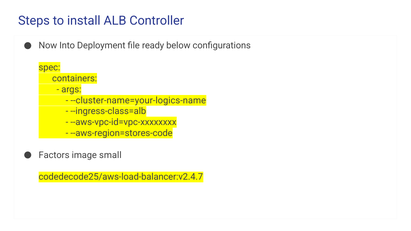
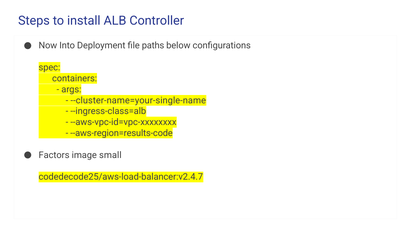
ready: ready -> paths (153, 46)
--cluster-name=your-logics-name: --cluster-name=your-logics-name -> --cluster-name=your-single-name (138, 100)
--aws-region=stores-code: --aws-region=stores-code -> --aws-region=results-code (122, 133)
